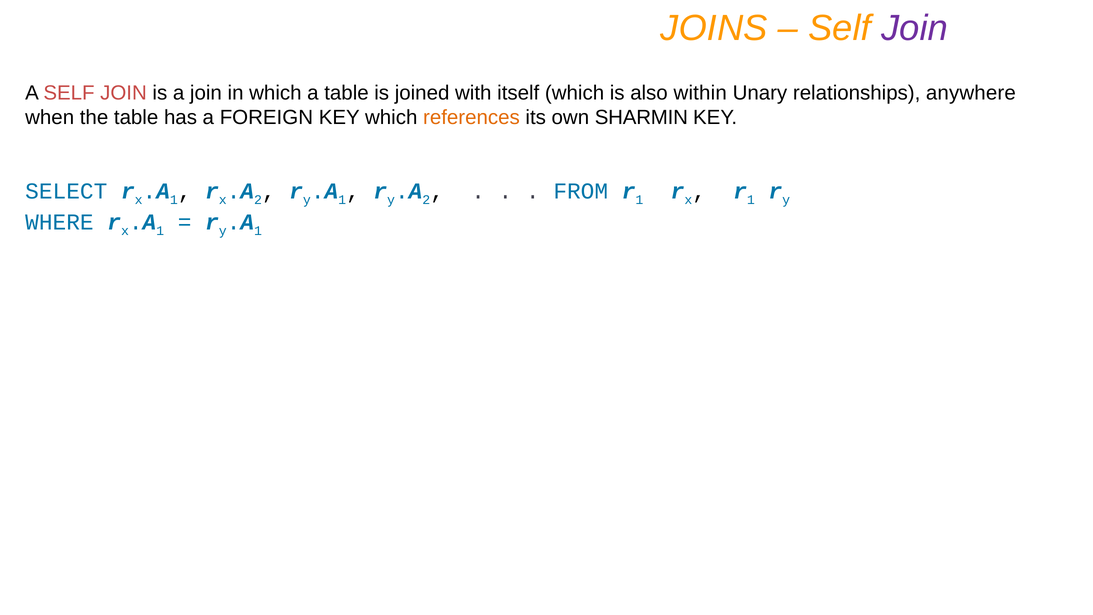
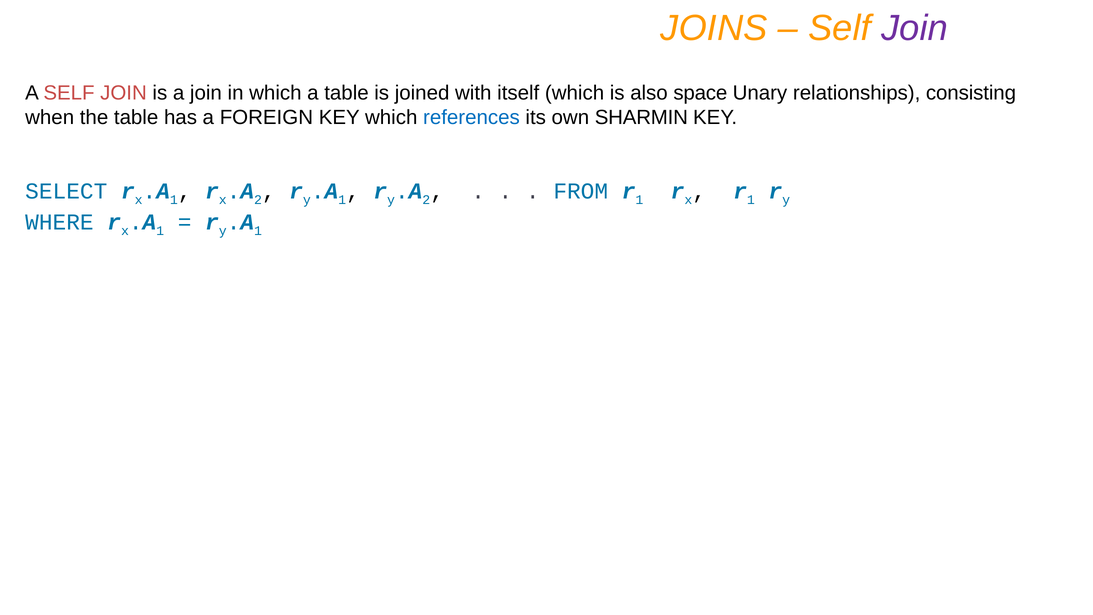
within: within -> space (700, 93)
anywhere: anywhere -> consisting (971, 93)
references colour: orange -> blue (471, 117)
